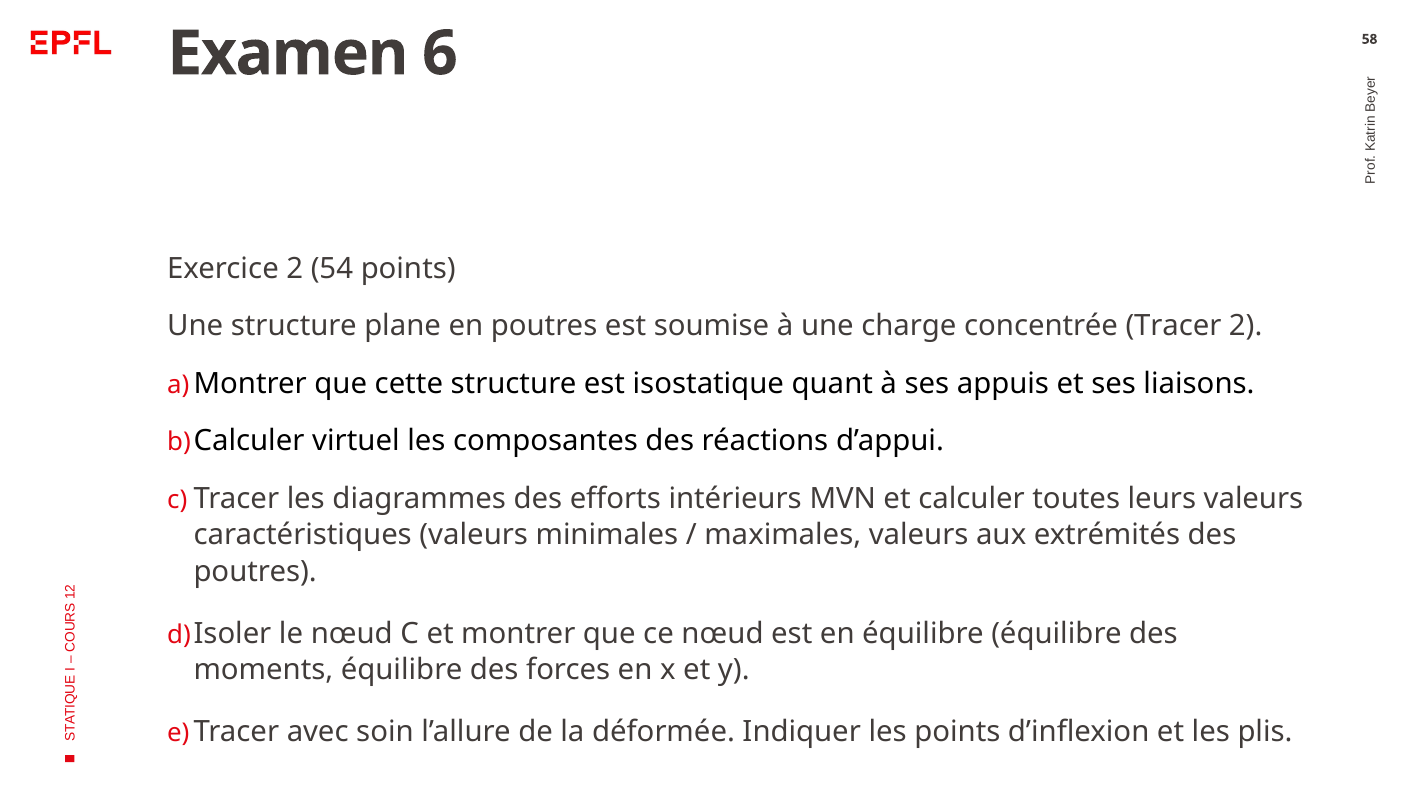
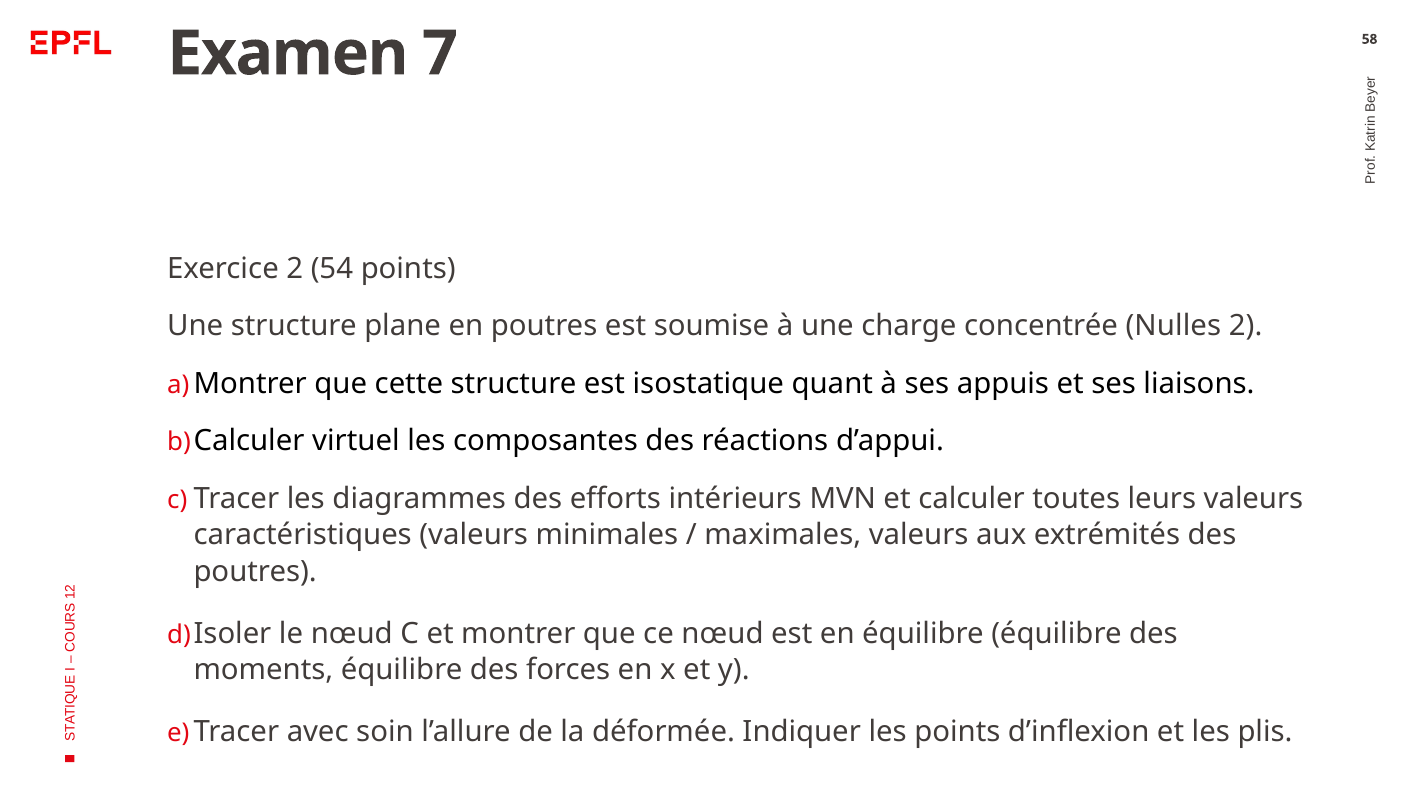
6: 6 -> 7 (440, 54)
Tracer: Tracer -> Nulles (1173, 326)
